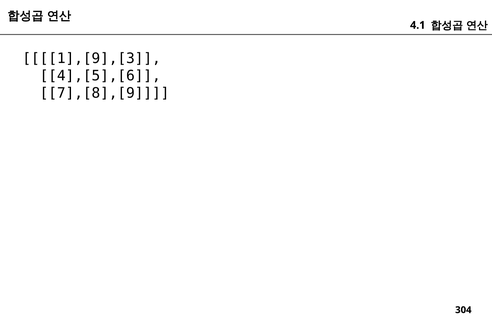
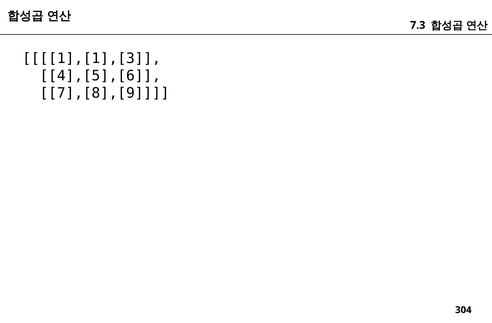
4.1: 4.1 -> 7.3 (418, 25)
1],[9],[3: 1],[9],[3 -> 1],[1],[3 (92, 59)
